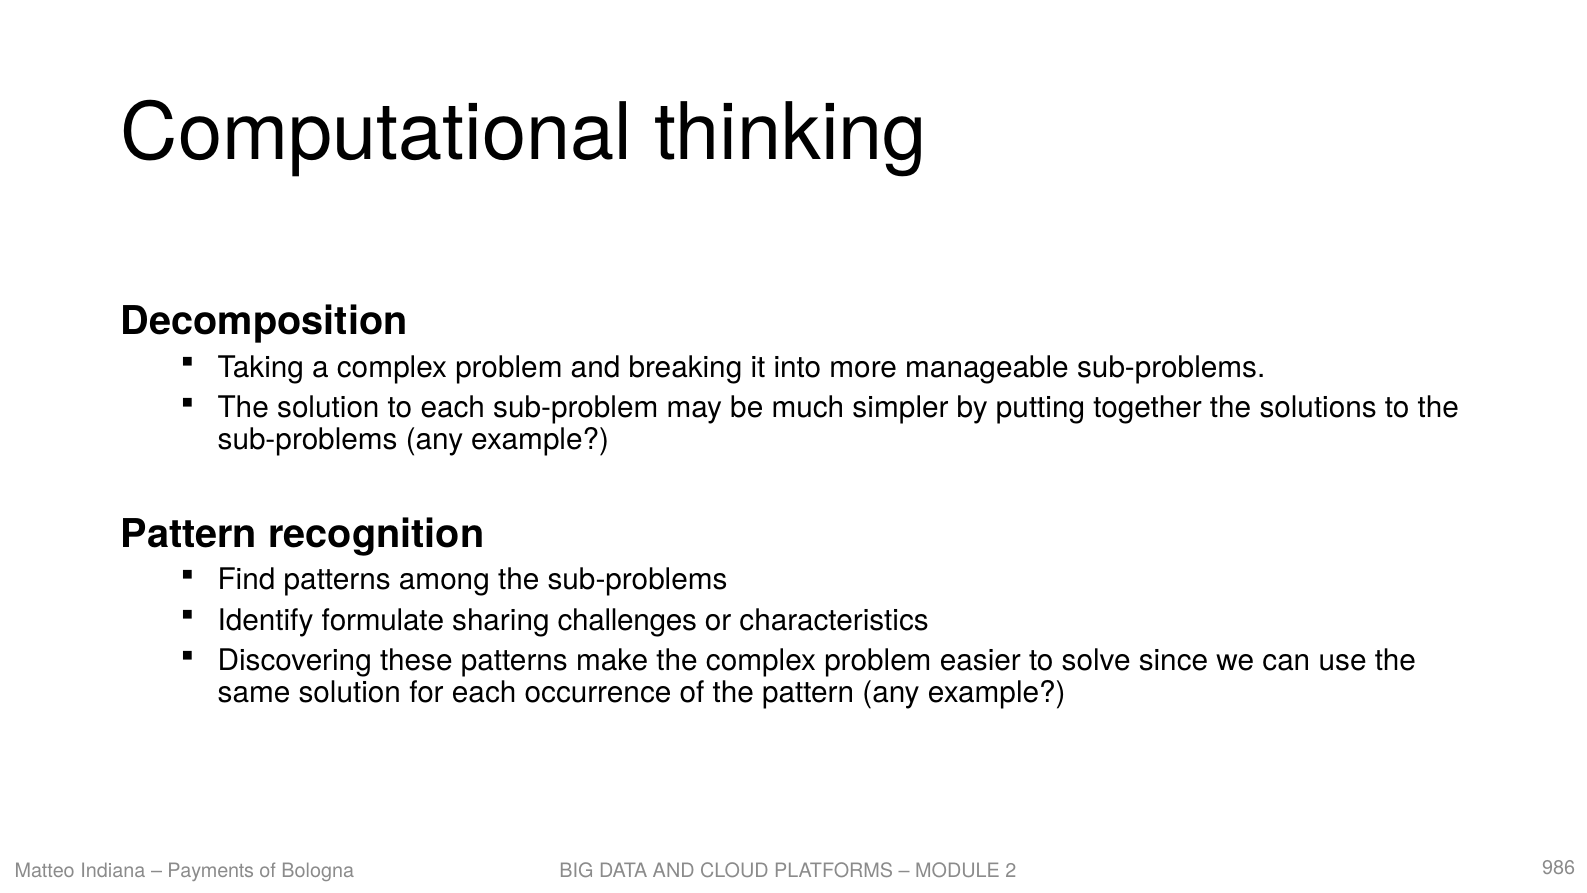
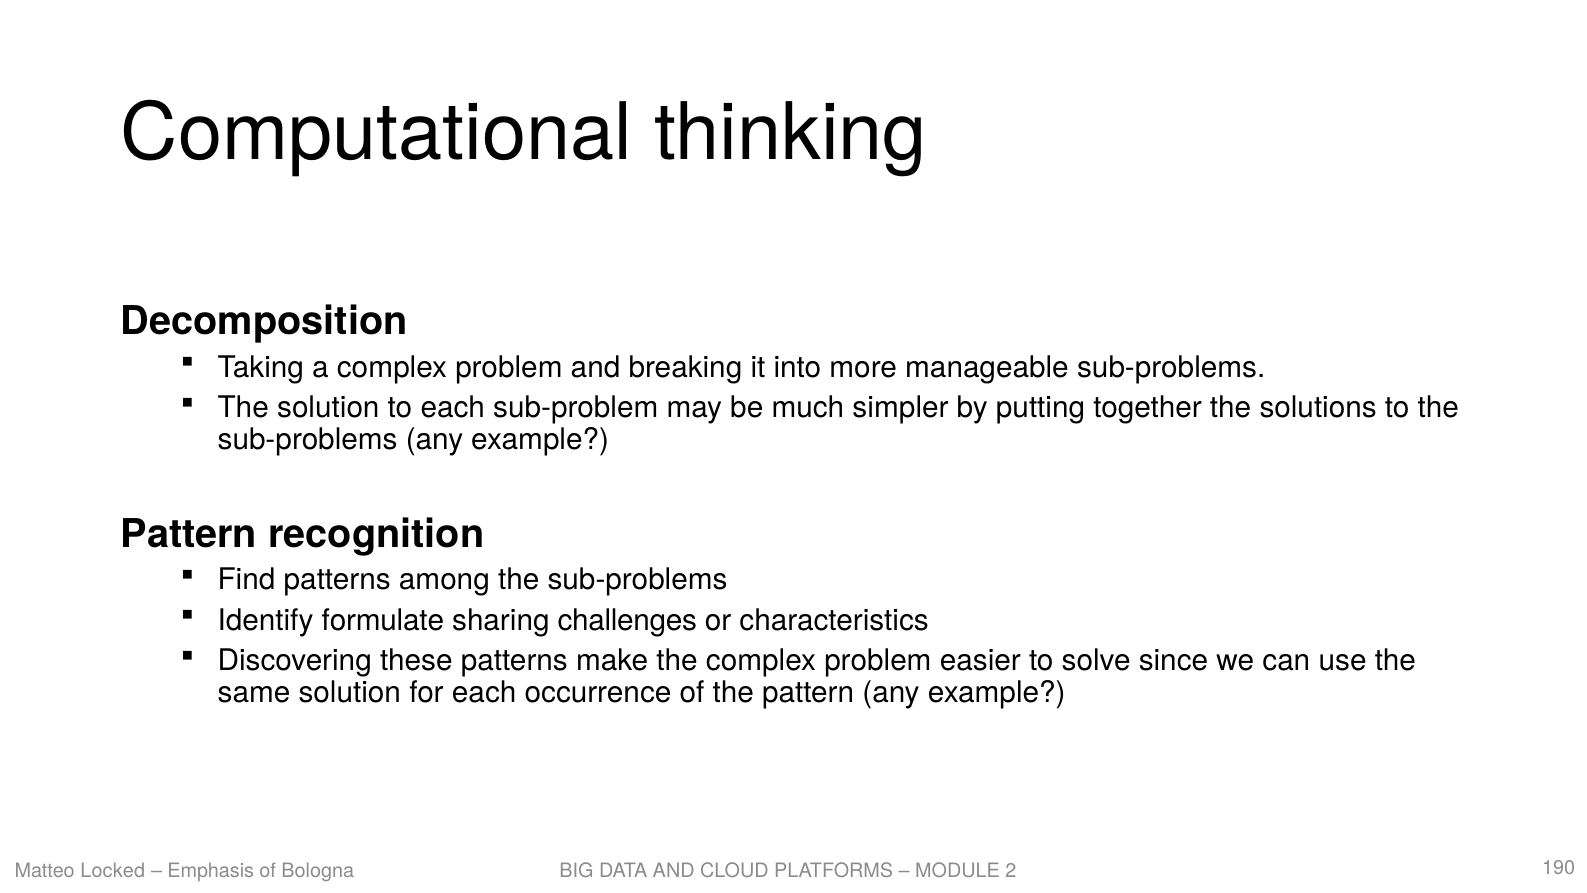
Indiana: Indiana -> Locked (113, 870)
Payments: Payments -> Emphasis (211, 870)
986: 986 -> 190 (1559, 868)
